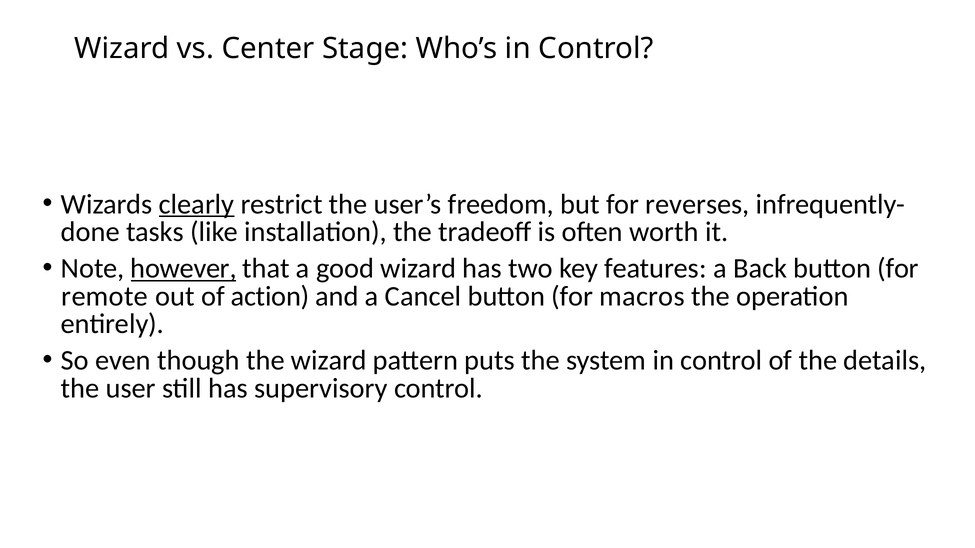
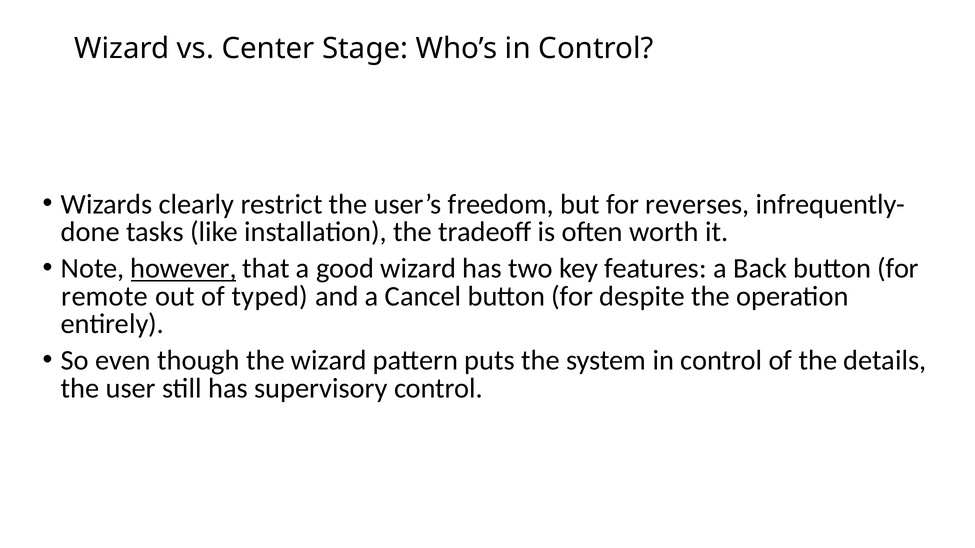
clearly underline: present -> none (197, 204)
action: action -> typed (270, 296)
macros: macros -> despite (642, 296)
